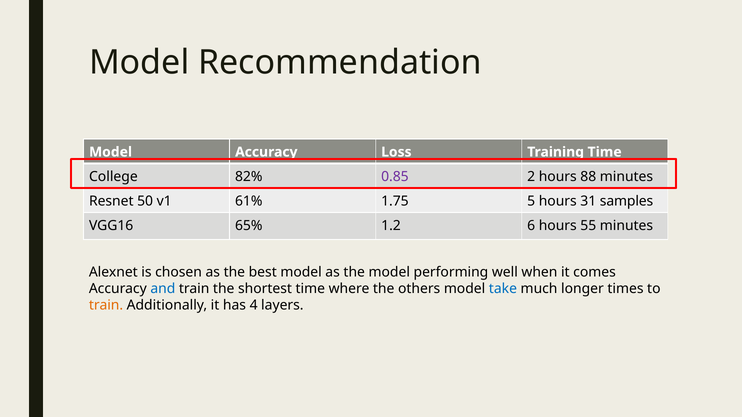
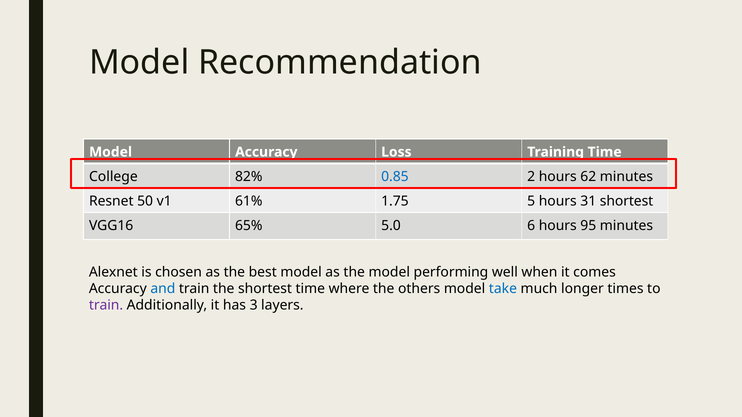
0.85 colour: purple -> blue (395, 177)
88: 88 -> 62 (588, 177)
31 samples: samples -> shortest (627, 201)
1.2: 1.2 -> 5.0 (391, 226)
55: 55 -> 95 (588, 226)
train colour: orange -> purple (106, 306)
4: 4 -> 3 (254, 306)
